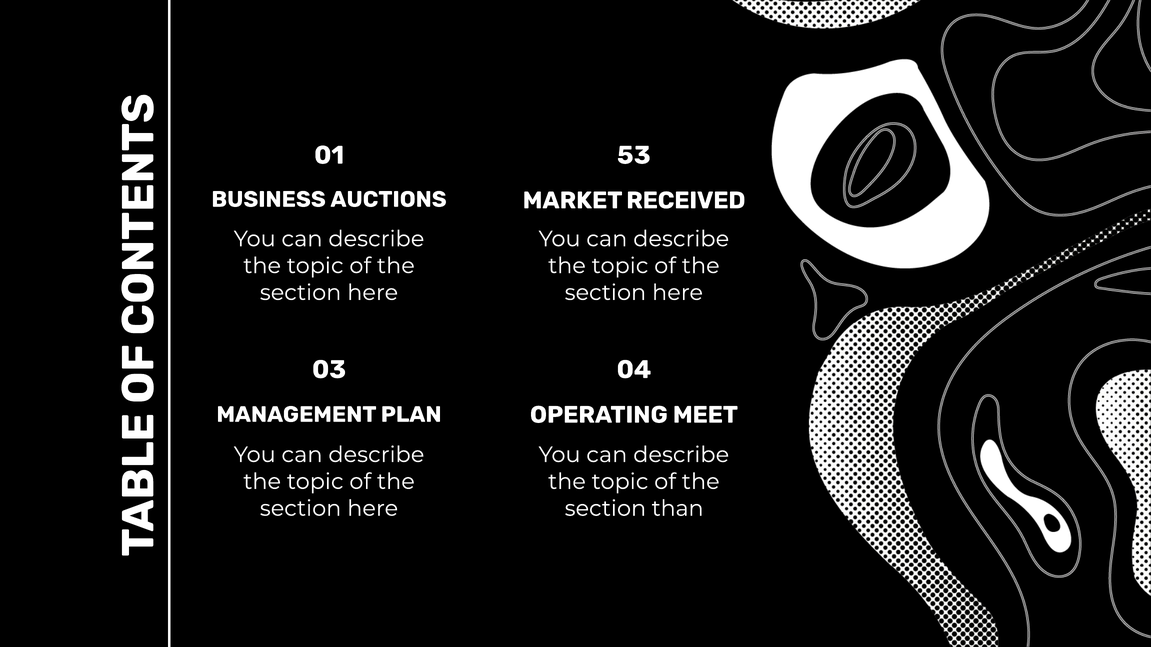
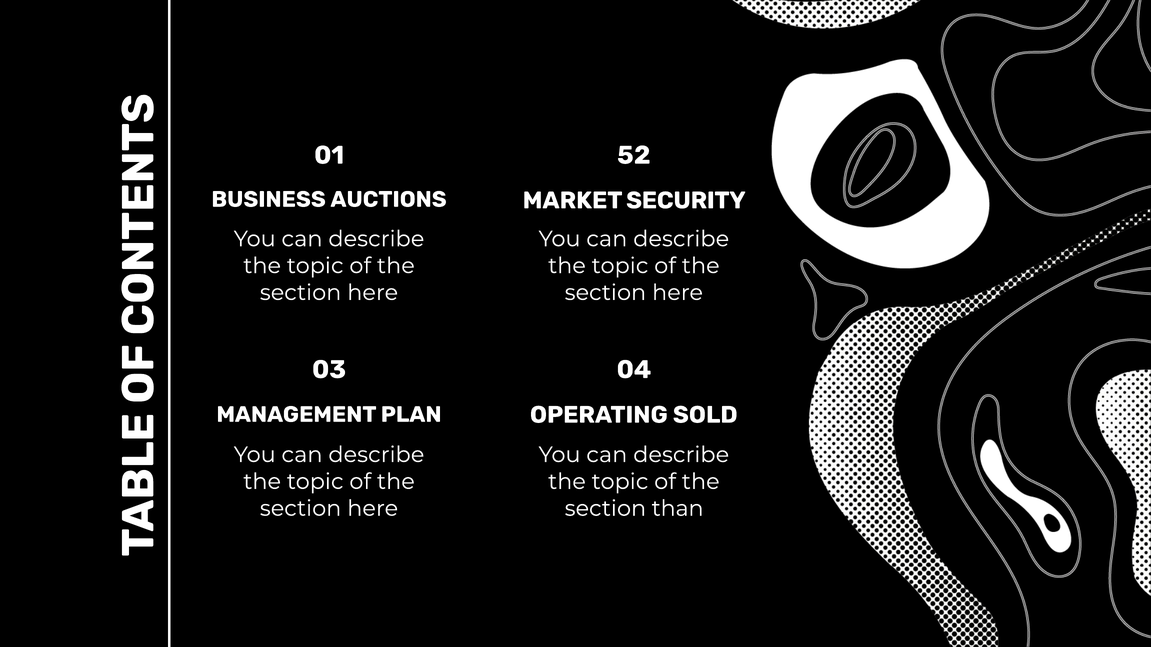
53: 53 -> 52 (634, 155)
RECEIVED: RECEIVED -> SECURITY (686, 201)
MEET: MEET -> SOLD (705, 415)
